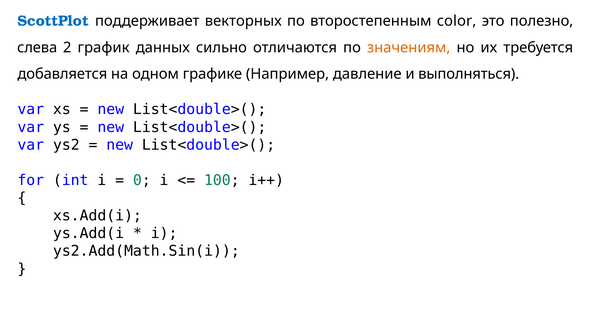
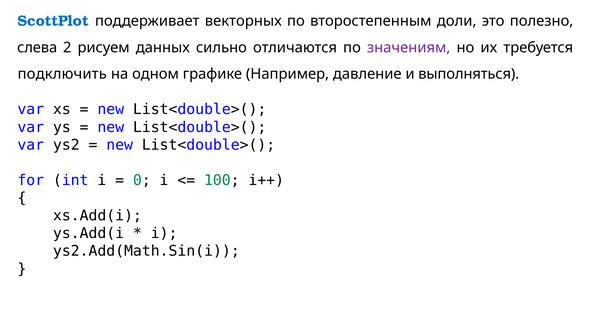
color: color -> доли (457, 21)
график: график -> рисуем (104, 48)
значениям colour: orange -> purple (409, 48)
добавляется: добавляется -> подключить (62, 74)
